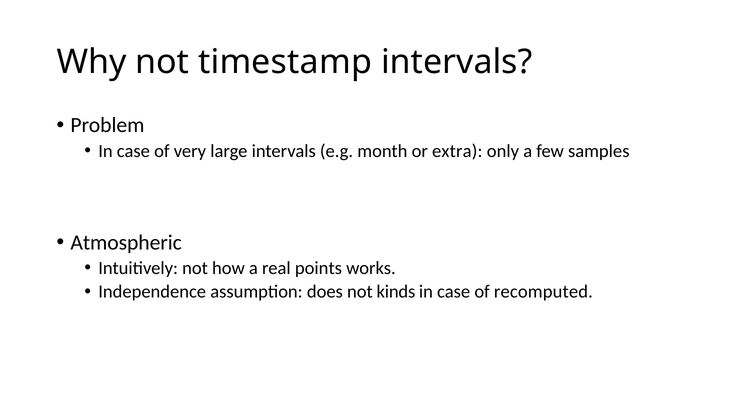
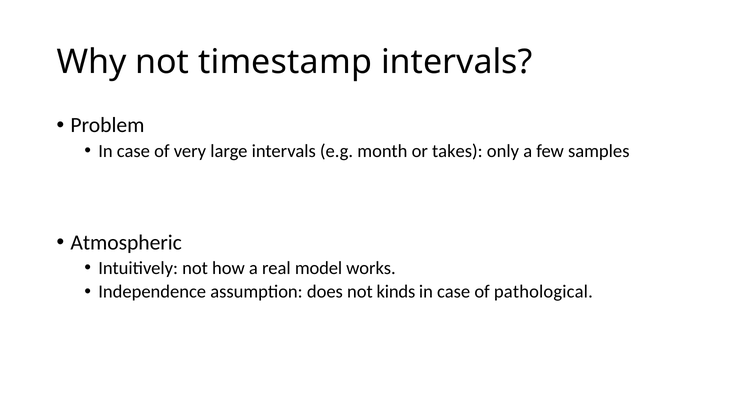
extra: extra -> takes (457, 151)
points: points -> model (319, 268)
recomputed: recomputed -> pathological (543, 292)
